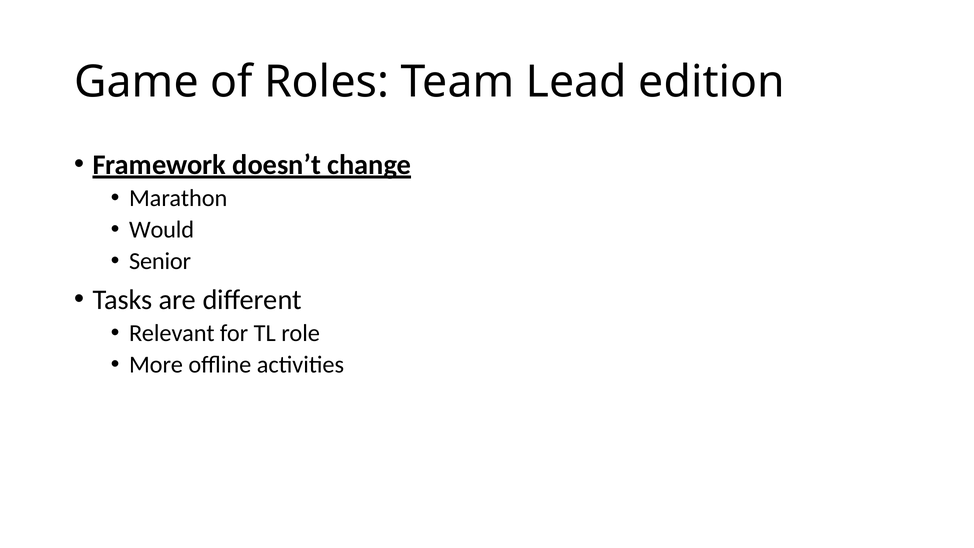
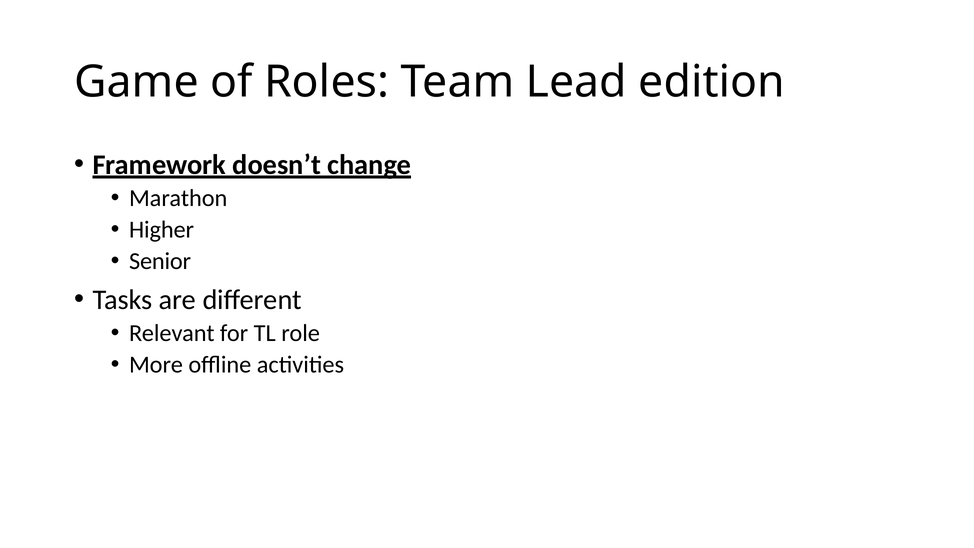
Would: Would -> Higher (162, 230)
